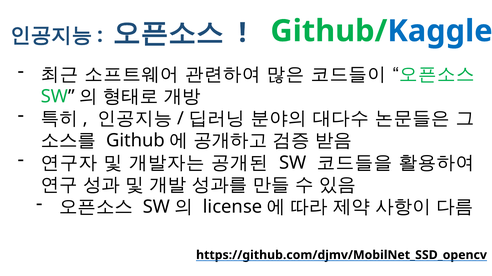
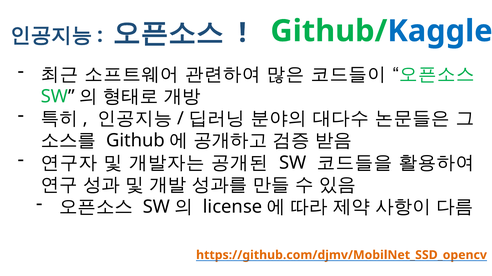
https://github.com/djmv/MobilNet_SSD_opencv colour: black -> orange (341, 256)
